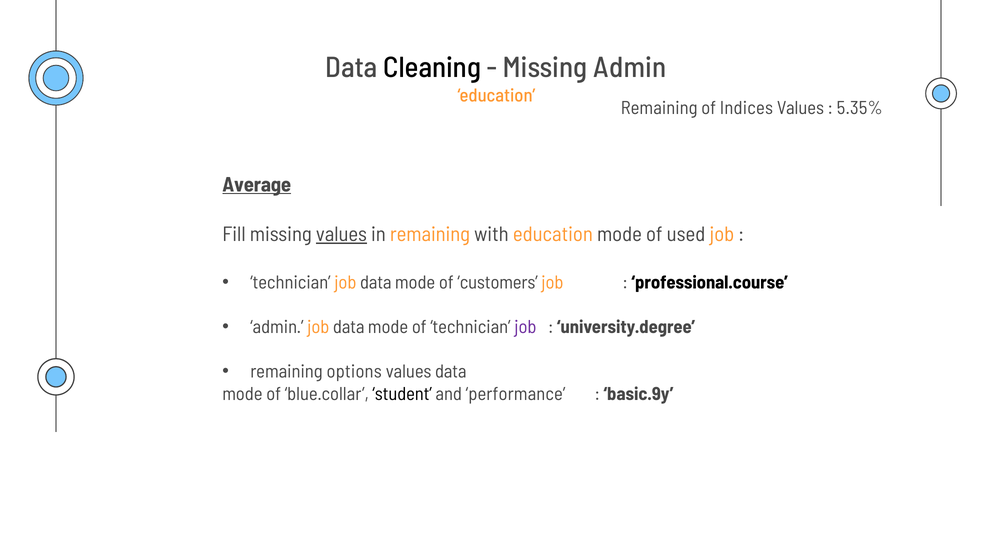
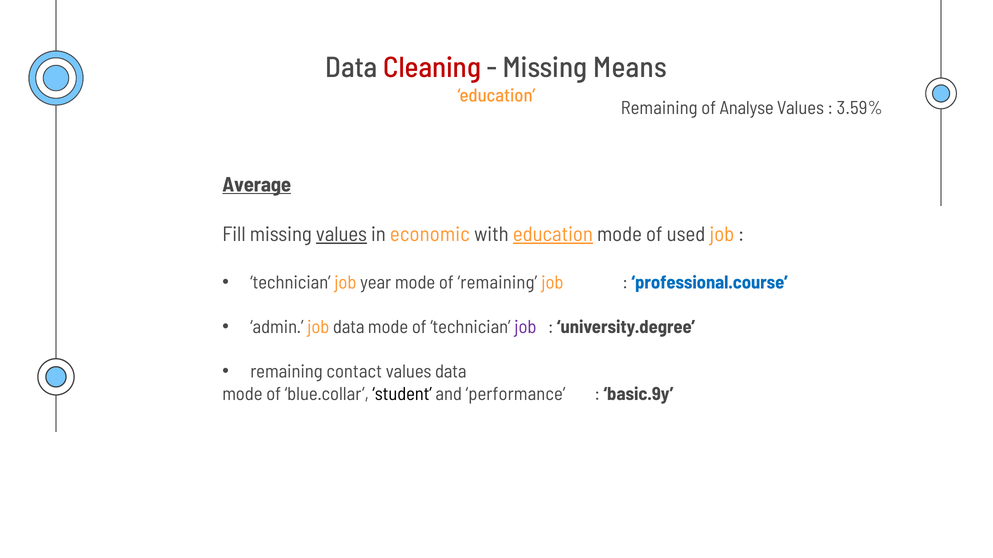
Cleaning colour: black -> red (432, 68)
Missing Admin: Admin -> Means (630, 68)
Indices: Indices -> Analyse (747, 108)
5.35%: 5.35% -> 3.59% (860, 108)
in remaining: remaining -> economic (430, 235)
education underline: none -> present (553, 235)
technician job data: data -> year (376, 283)
of customers: customers -> remaining (497, 283)
professional.course colour: black -> blue (710, 283)
options: options -> contact (354, 372)
